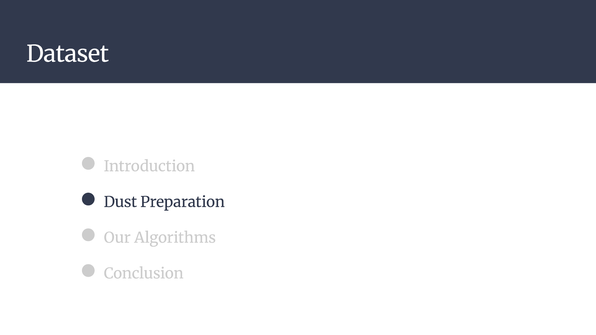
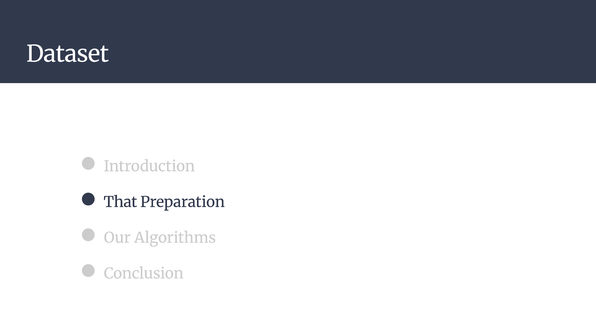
Dust: Dust -> That (120, 202)
